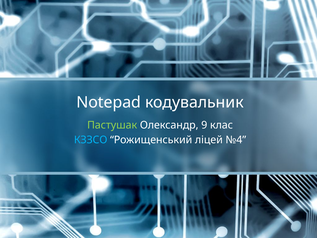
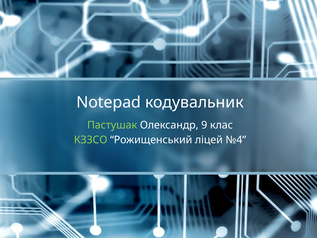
КЗЗСО colour: light blue -> light green (91, 140)
